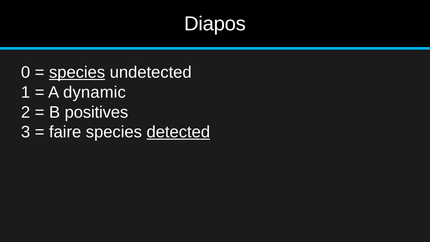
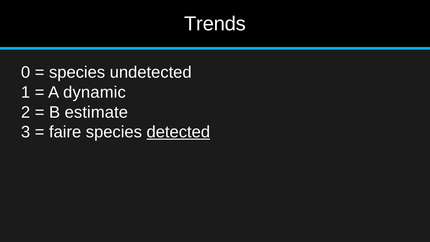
Diapos: Diapos -> Trends (215, 24)
species underline: present -> none (77, 72)
positives: positives -> estimate (96, 112)
